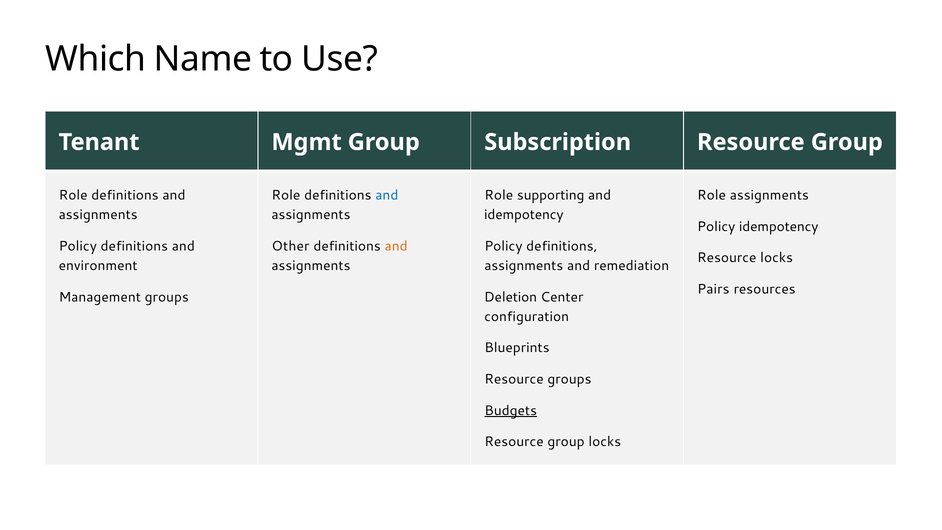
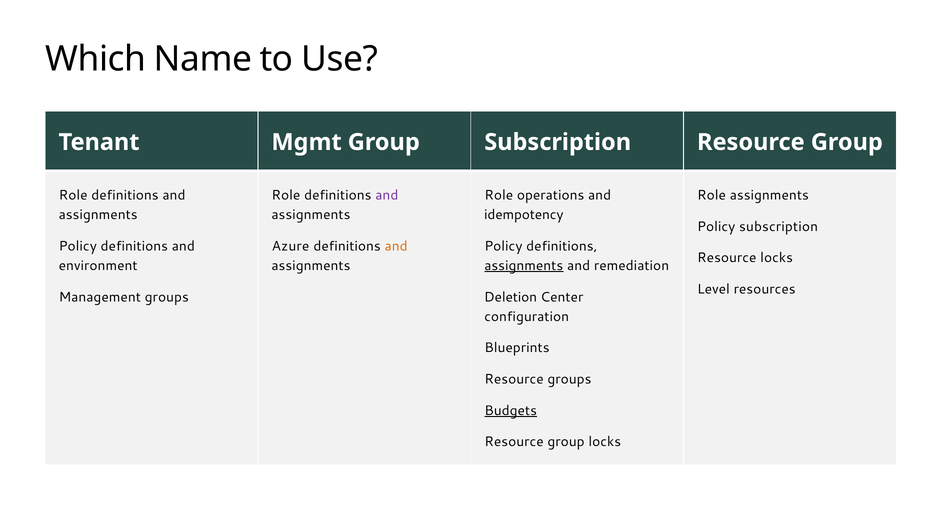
and colour: blue -> purple (387, 195)
supporting: supporting -> operations (551, 195)
Policy idempotency: idempotency -> subscription (779, 226)
Other: Other -> Azure (291, 246)
assignments underline: none -> present (524, 266)
Pairs: Pairs -> Level (713, 289)
